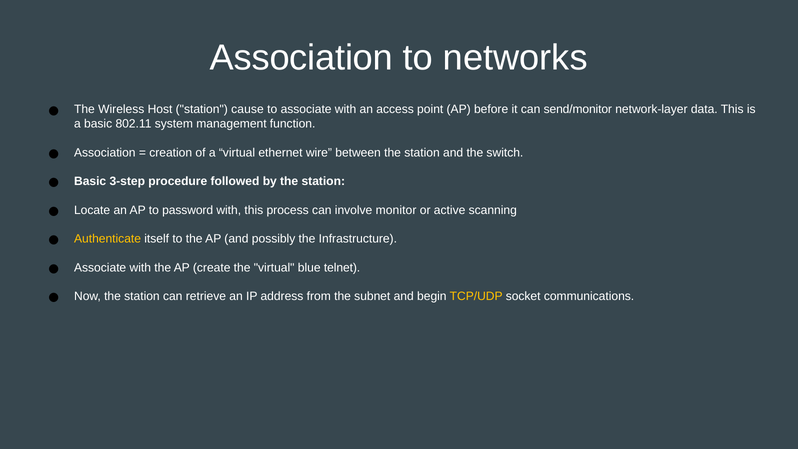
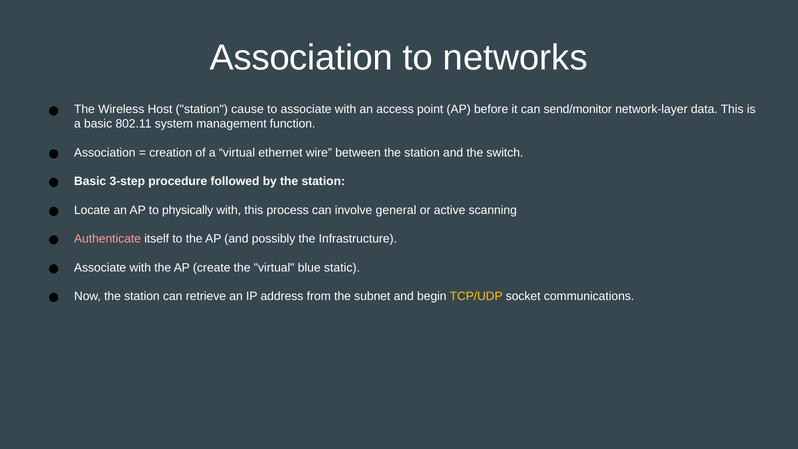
password: password -> physically (188, 210)
monitor: monitor -> general (396, 210)
Authenticate colour: yellow -> pink (108, 239)
telnet: telnet -> static (342, 267)
